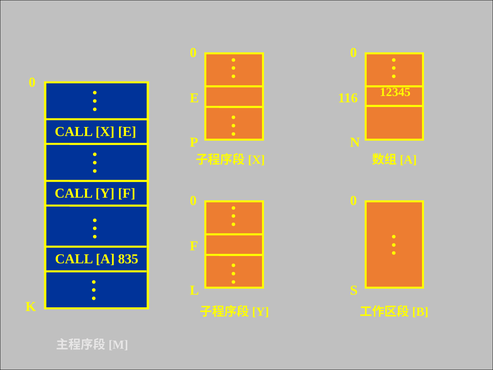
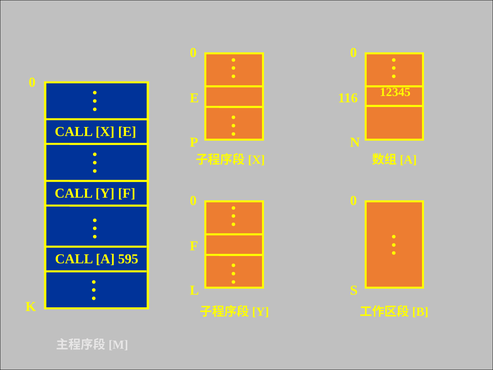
835: 835 -> 595 (128, 259)
